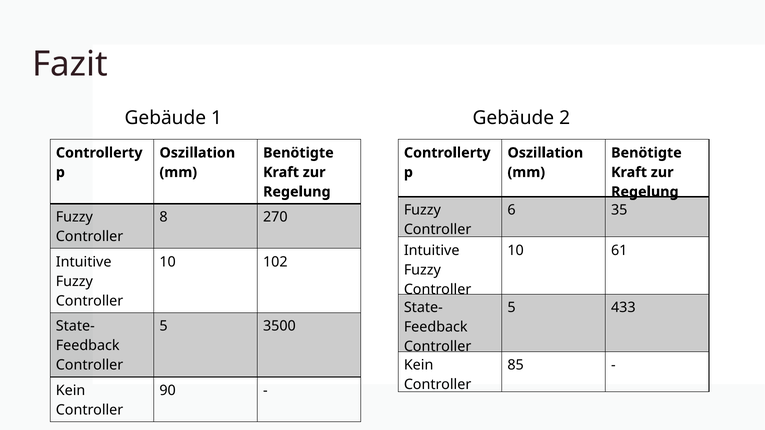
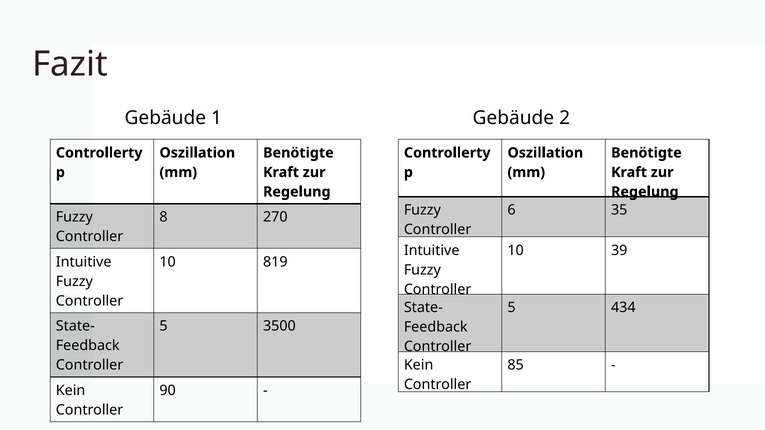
61: 61 -> 39 (619, 250)
102: 102 -> 819 (275, 262)
433: 433 -> 434 (623, 308)
